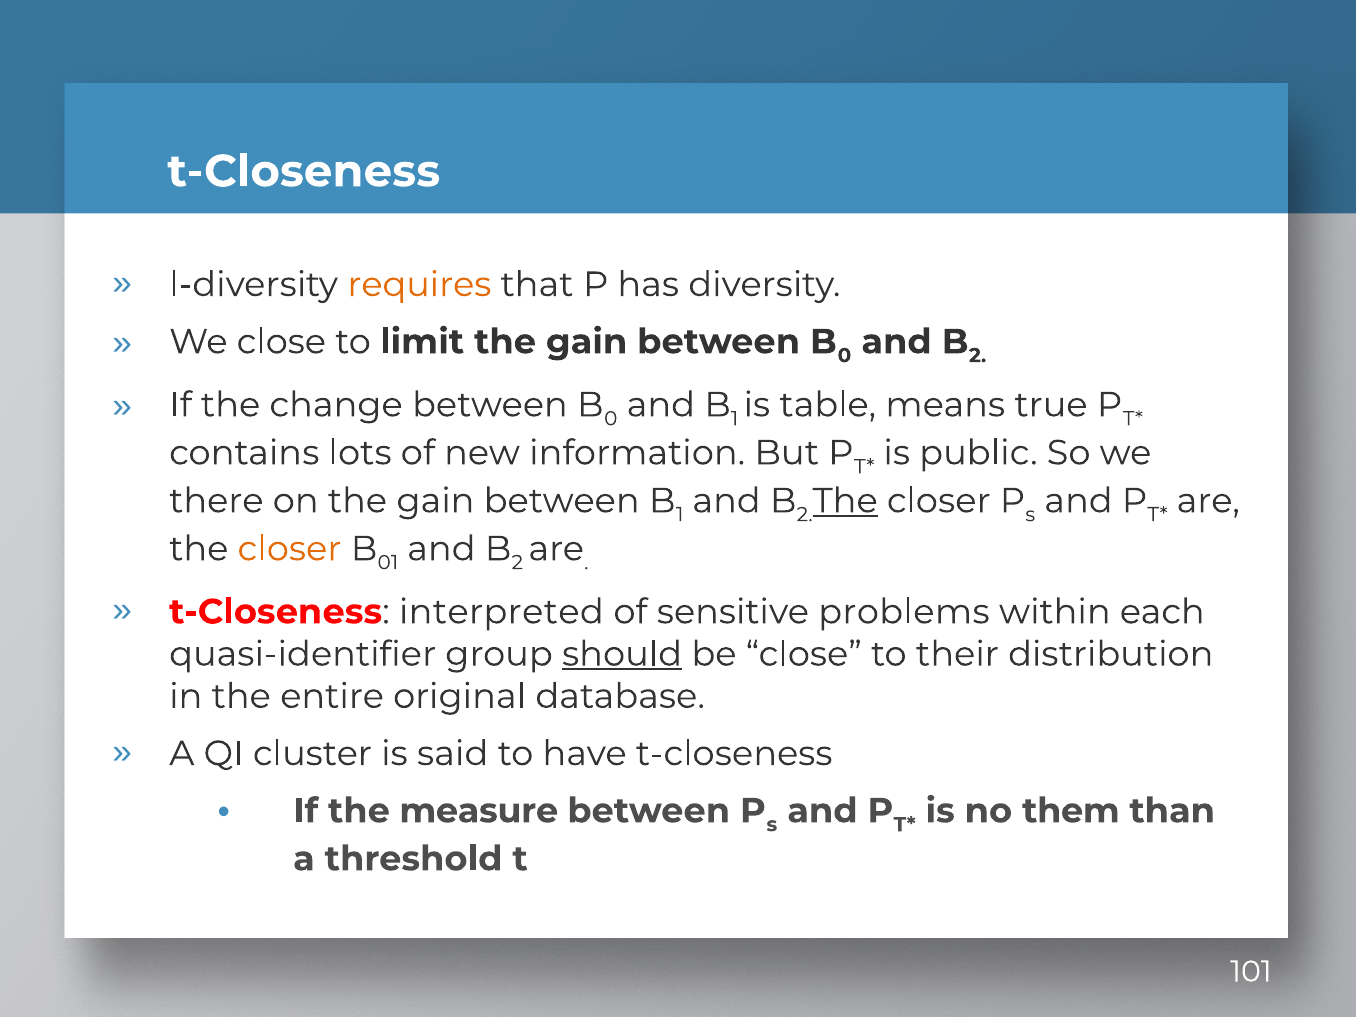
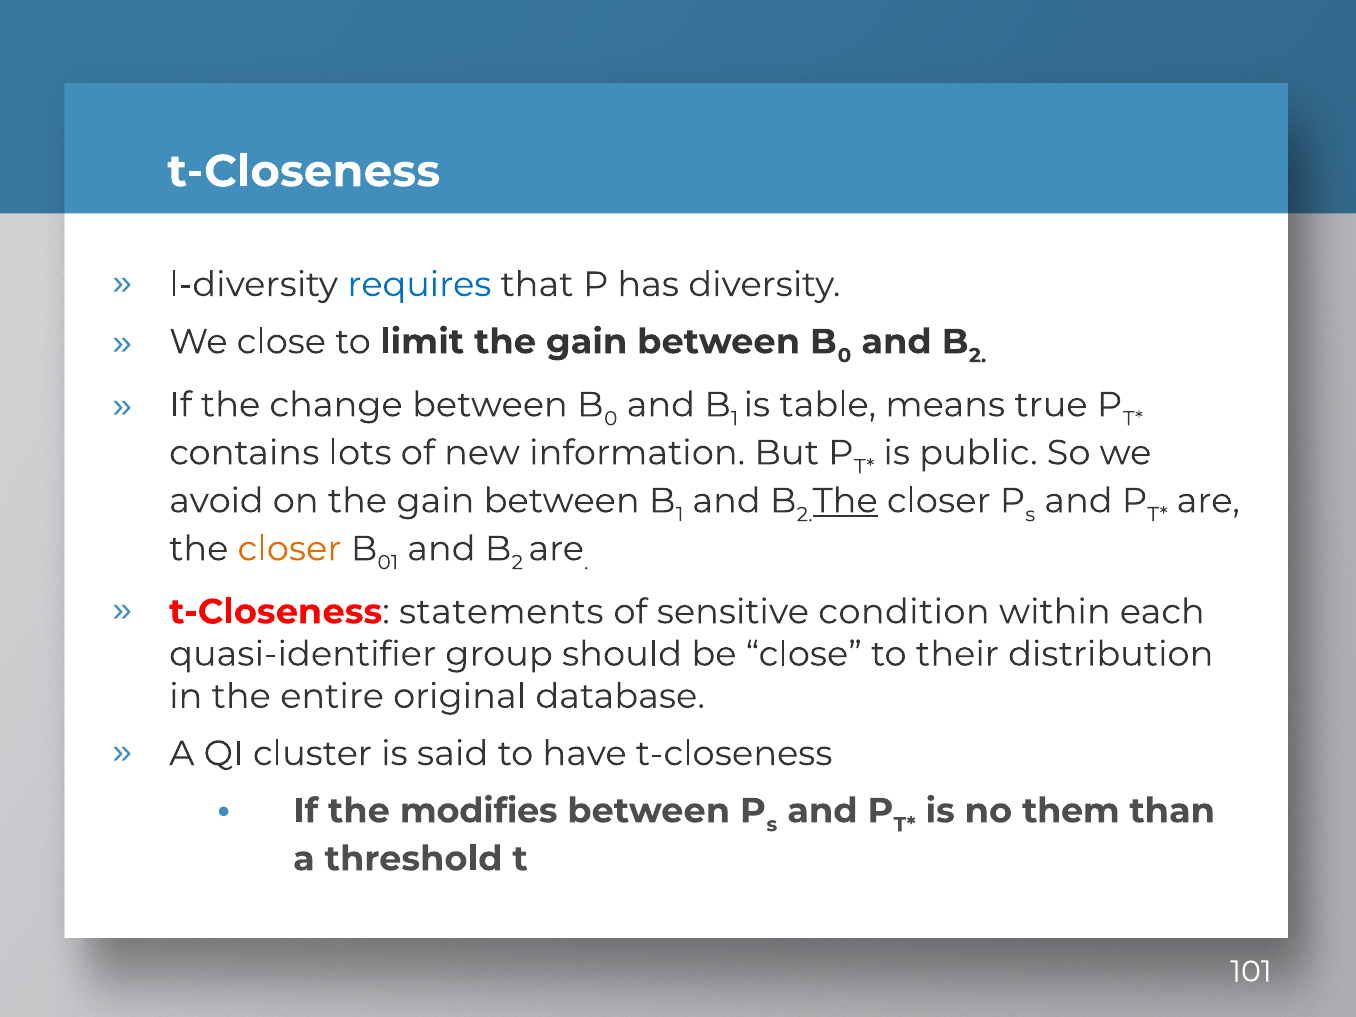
requires colour: orange -> blue (419, 285)
there: there -> avoid (216, 501)
interpreted: interpreted -> statements (501, 612)
problems: problems -> condition (904, 612)
should underline: present -> none (622, 654)
measure: measure -> modifies (479, 811)
